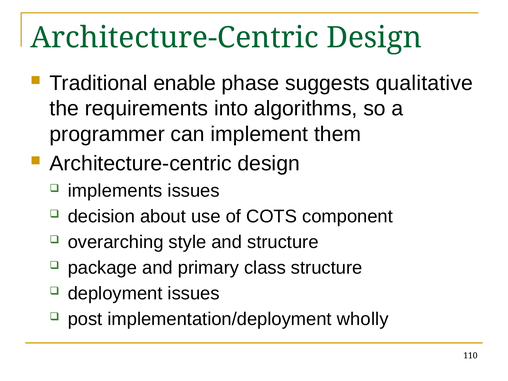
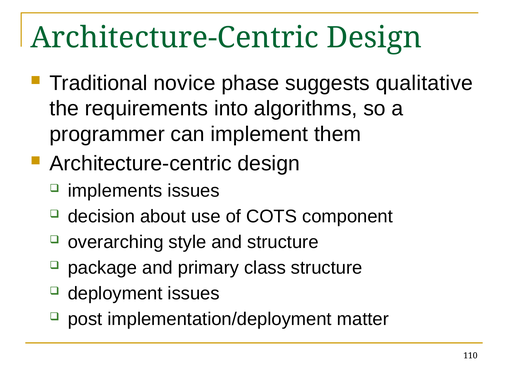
enable: enable -> novice (184, 83)
wholly: wholly -> matter (363, 319)
